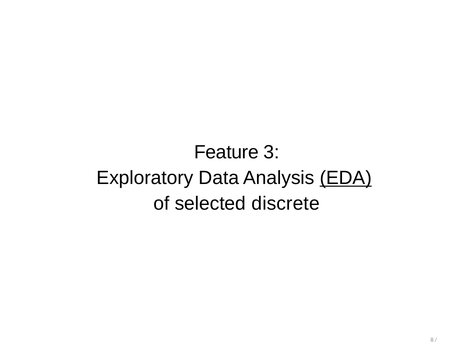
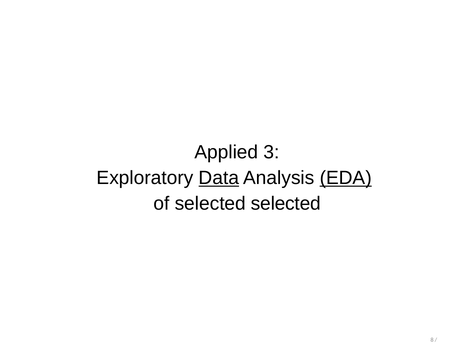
Feature: Feature -> Applied (226, 152)
Data underline: none -> present (219, 178)
selected discrete: discrete -> selected (286, 203)
